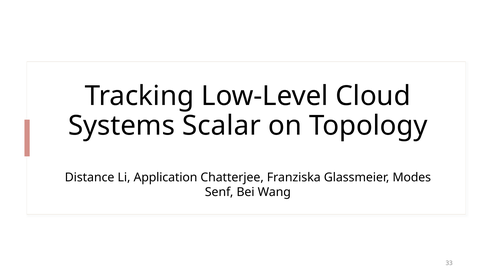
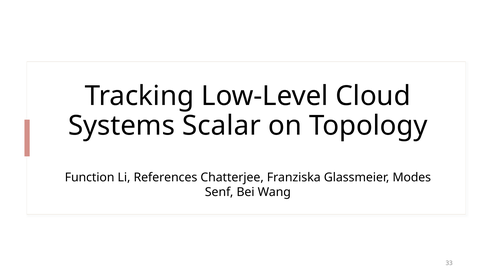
Distance: Distance -> Function (90, 177)
Application: Application -> References (165, 177)
